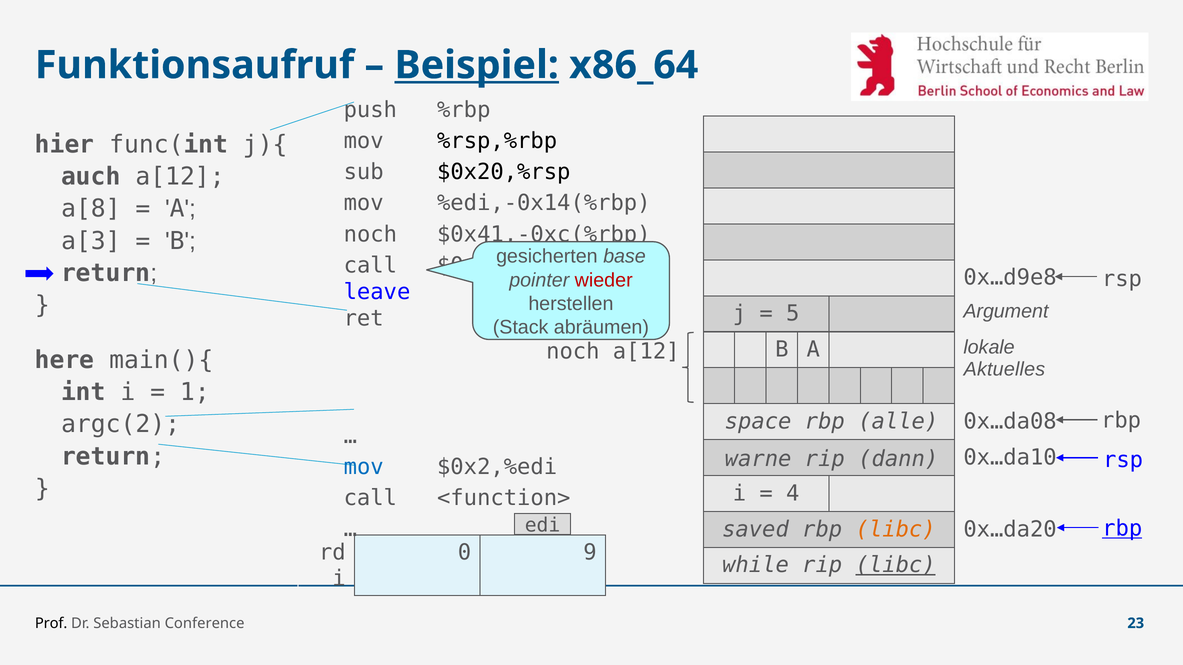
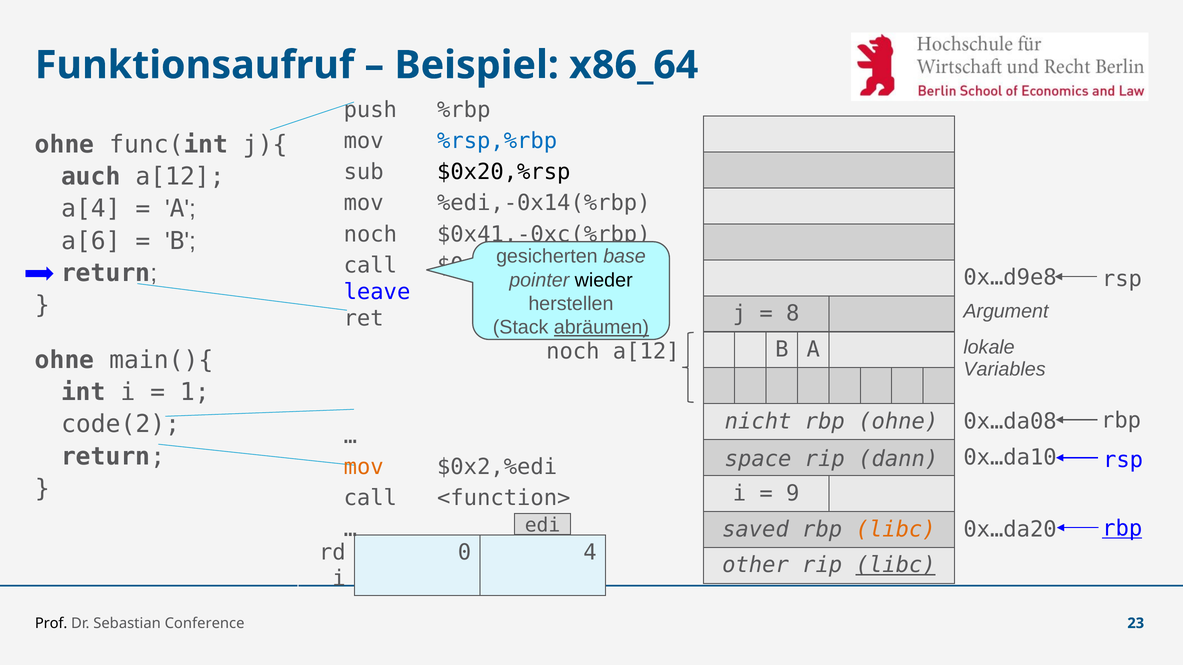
Beispiel underline: present -> none (477, 65)
%rsp,%rbp colour: black -> blue (497, 141)
hier: hier -> ohne (65, 145)
a[8: a[8 -> a[4 (91, 209)
a[3: a[3 -> a[6 (91, 241)
wieder colour: red -> black (604, 280)
5: 5 -> 8 (793, 314)
abräumen underline: none -> present (601, 328)
here: here -> ohne (65, 360)
Aktuelles: Aktuelles -> Variables (1005, 370)
space: space -> nicht (758, 422)
rbp alle: alle -> ohne (898, 422)
argc(2: argc(2 -> code(2 (121, 425)
warne: warne -> space (758, 459)
mov colour: blue -> orange (364, 467)
4: 4 -> 9 (793, 494)
9: 9 -> 4 (590, 553)
while: while -> other (756, 566)
